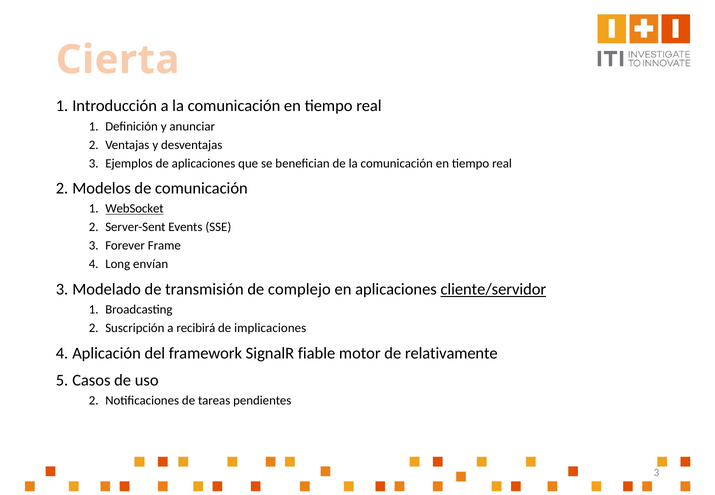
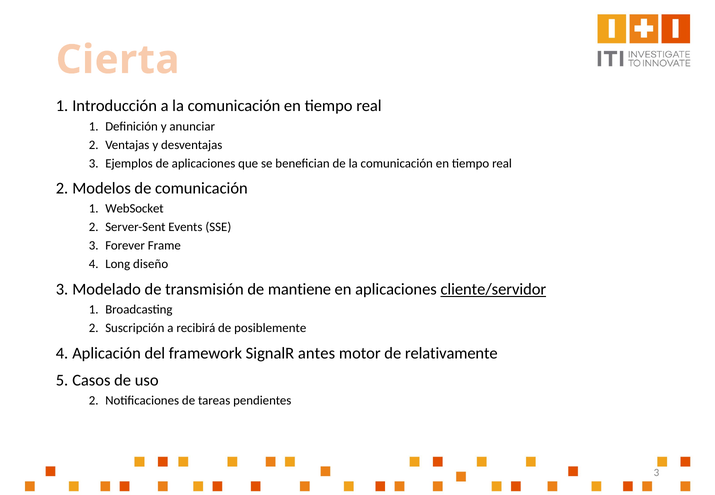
WebSocket underline: present -> none (134, 209)
envían: envían -> diseño (151, 264)
complejo: complejo -> mantiene (299, 289)
implicaciones: implicaciones -> posiblemente (270, 328)
fiable: fiable -> antes (317, 353)
